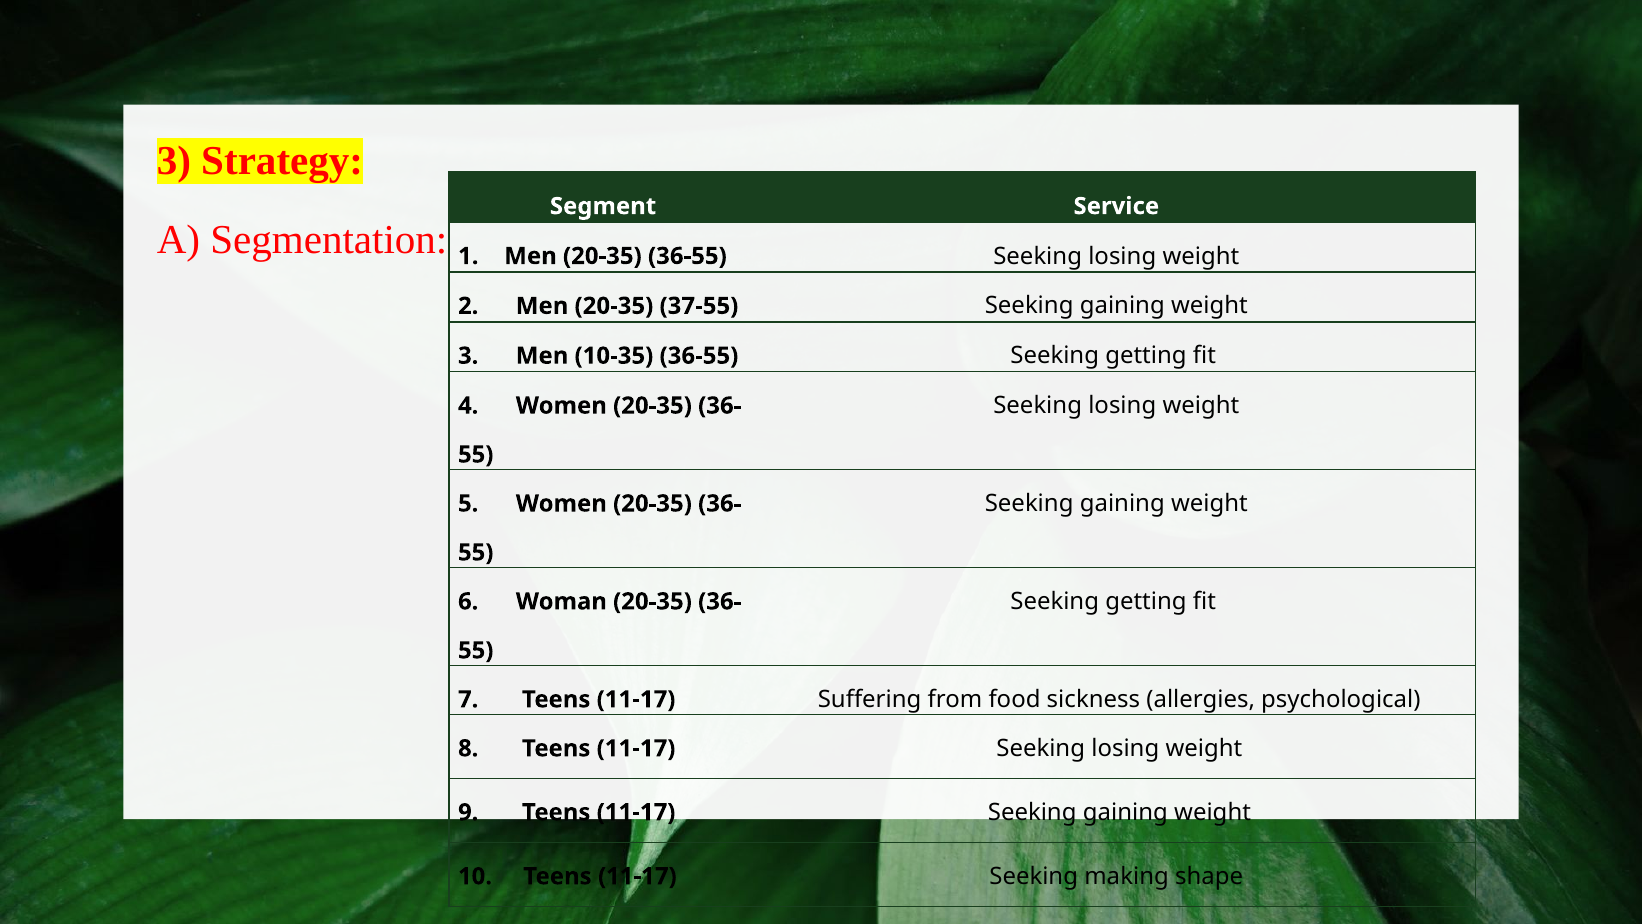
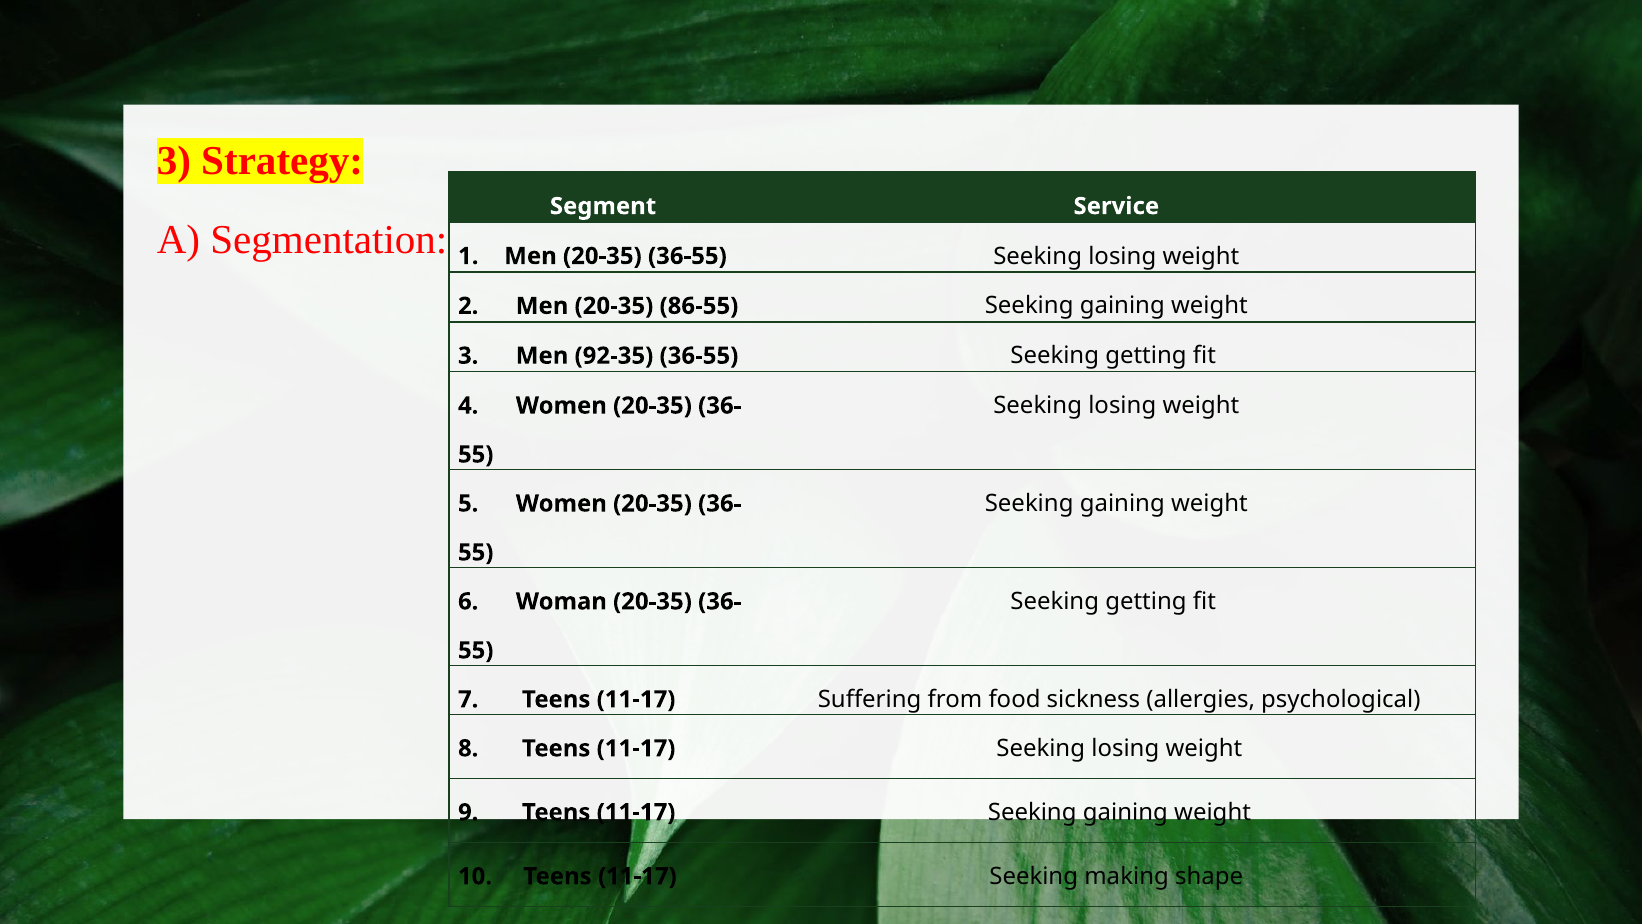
37-55: 37-55 -> 86-55 (699, 306)
10-35: 10-35 -> 92-35 (614, 356)
